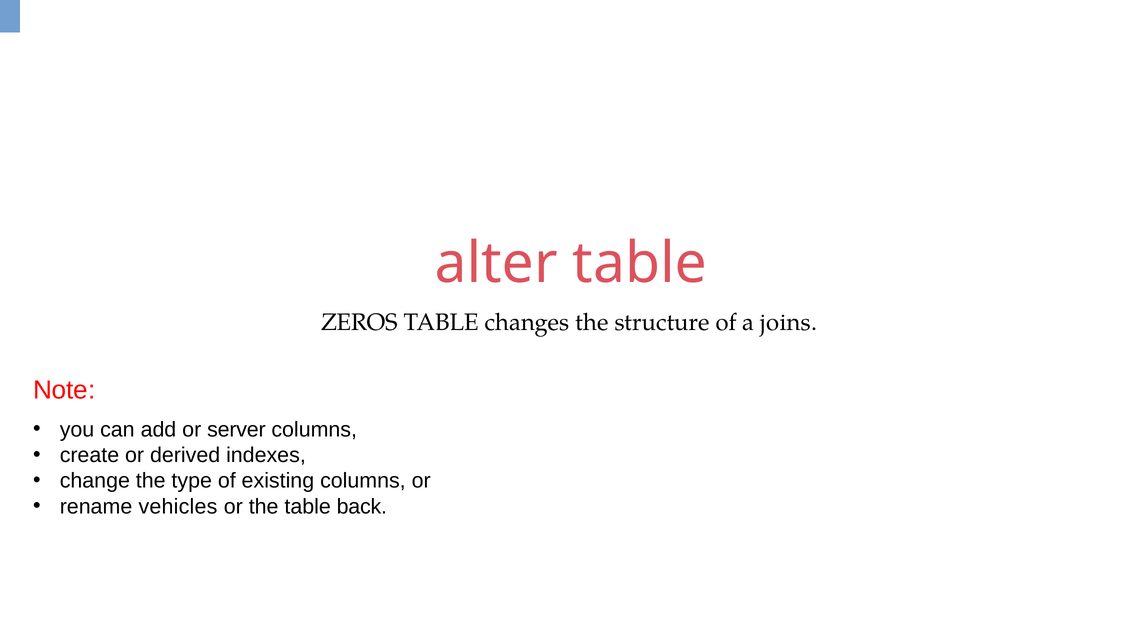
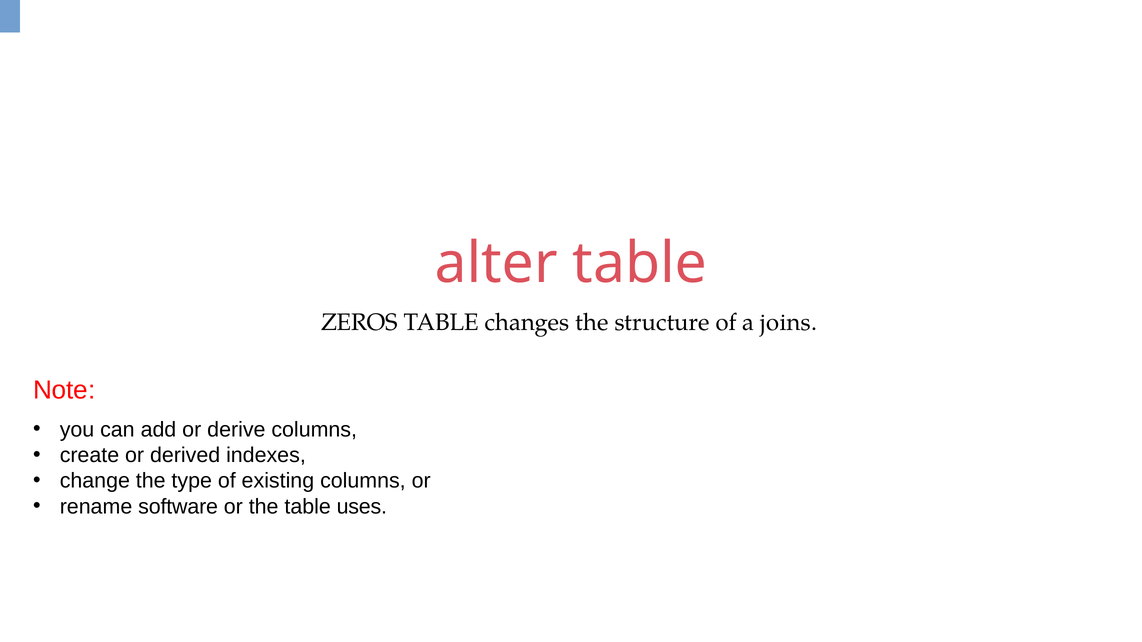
server: server -> derive (236, 430)
vehicles: vehicles -> software (178, 507)
back: back -> uses (362, 507)
